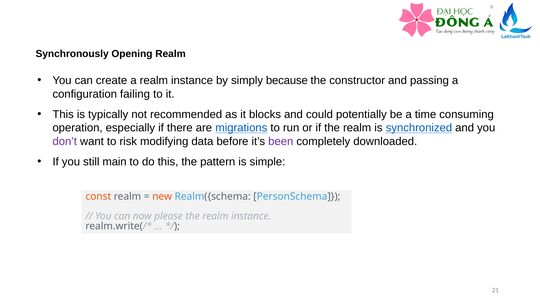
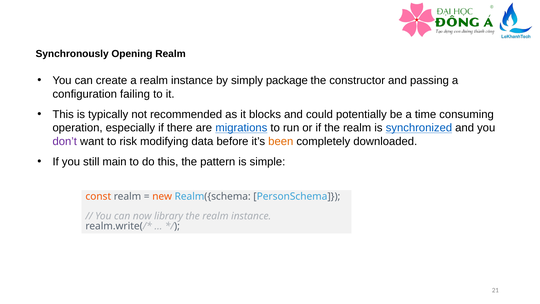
because: because -> package (287, 81)
been colour: purple -> orange (281, 141)
please: please -> library (169, 216)
